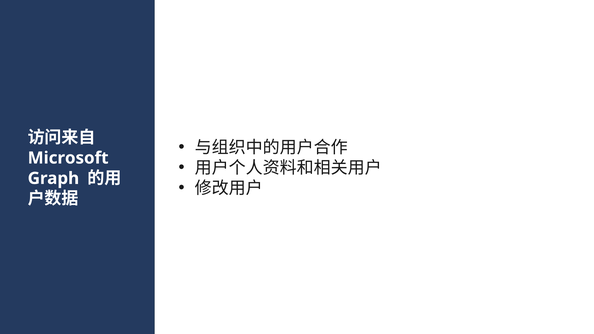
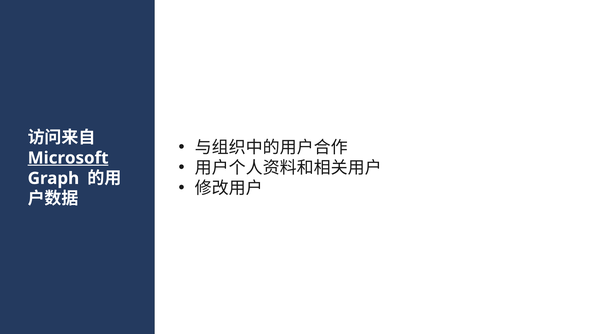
Microsoft underline: none -> present (68, 158)
